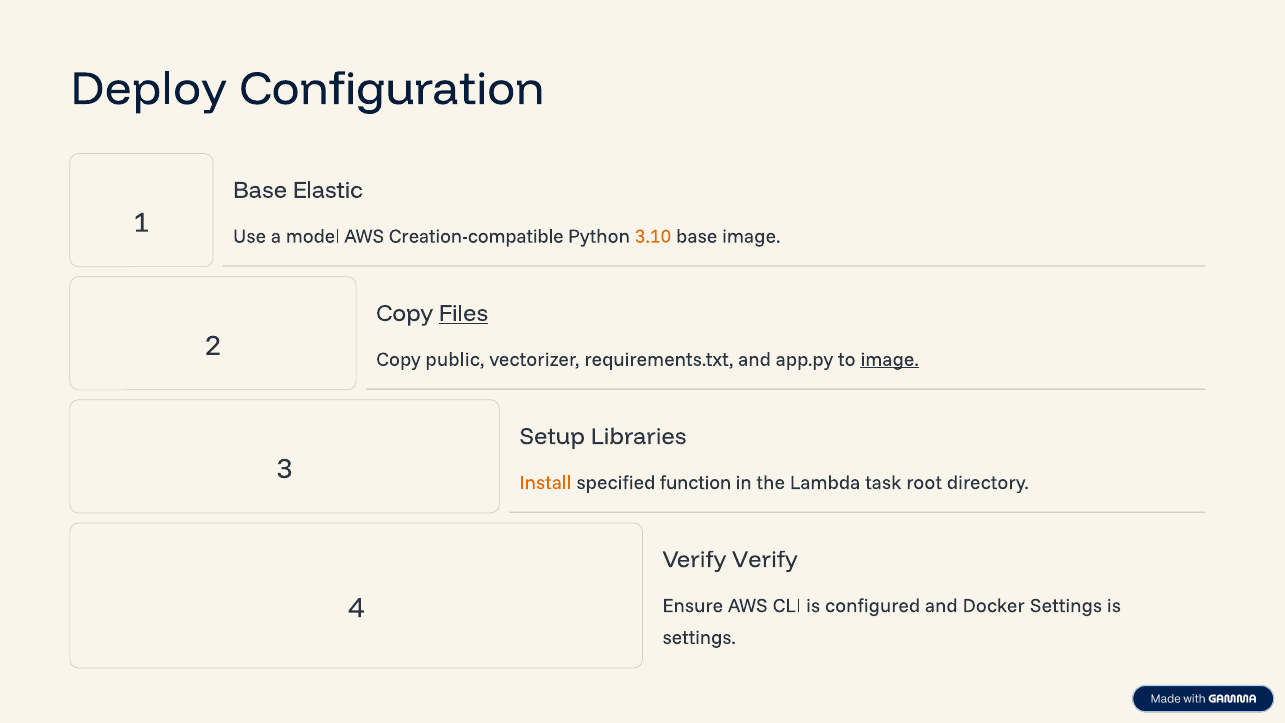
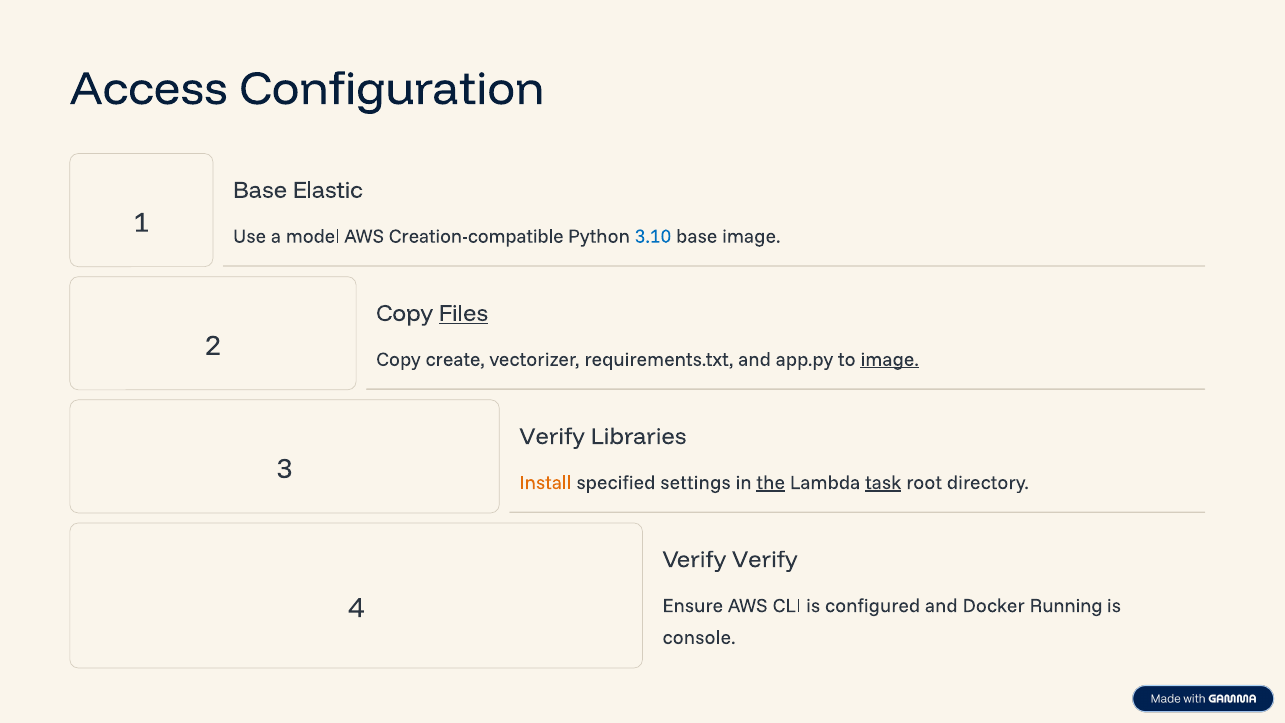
Deploy: Deploy -> Access (149, 89)
3.10 colour: orange -> blue (653, 236)
public: public -> create (455, 359)
Setup: Setup -> Verify (552, 436)
function: function -> settings (695, 482)
the underline: none -> present (771, 482)
task underline: none -> present (883, 482)
Docker Settings: Settings -> Running (1066, 606)
settings: settings -> console (699, 637)
